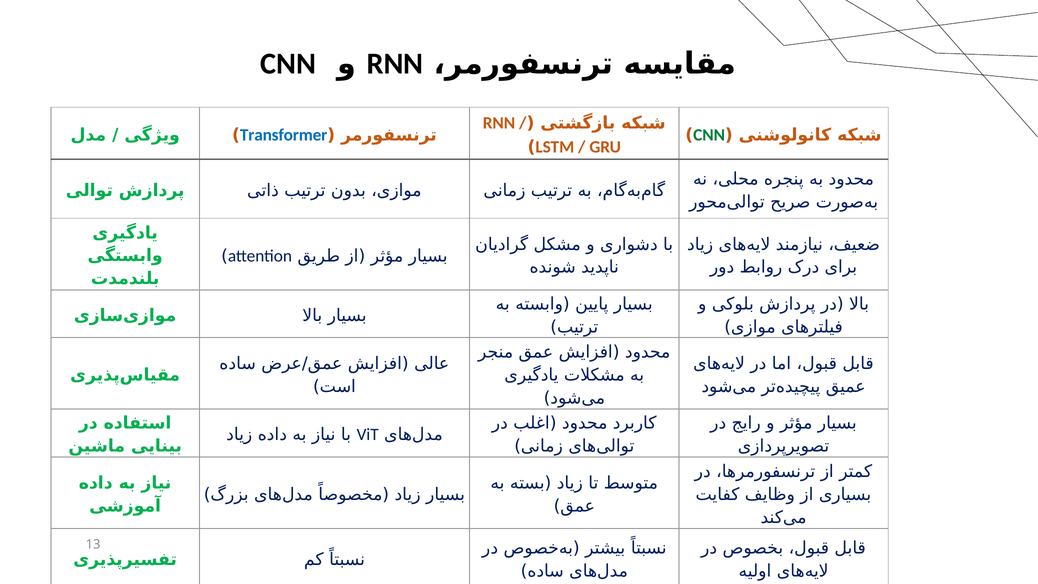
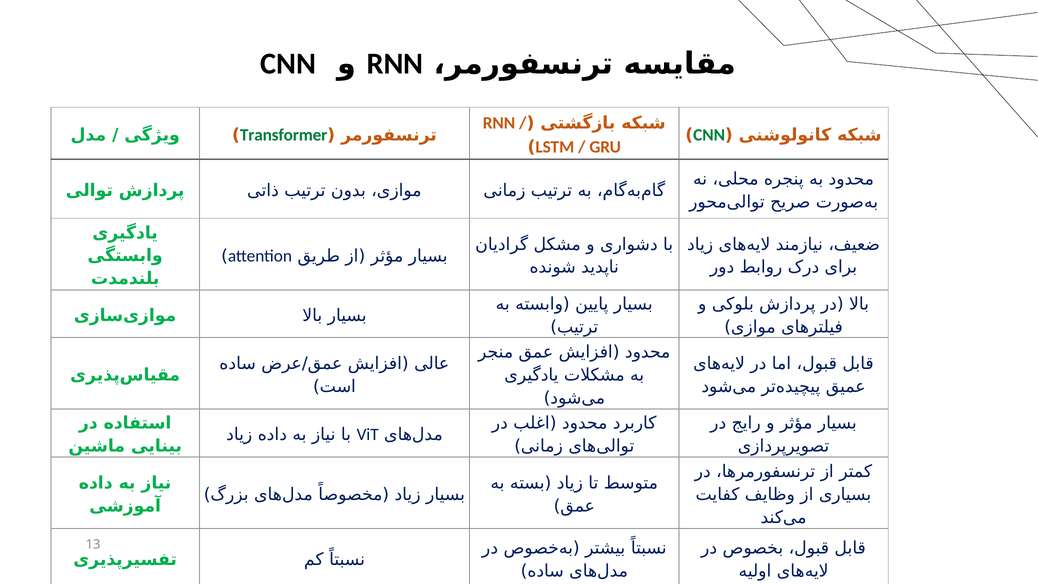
Transformer colour: blue -> green (284, 135)
